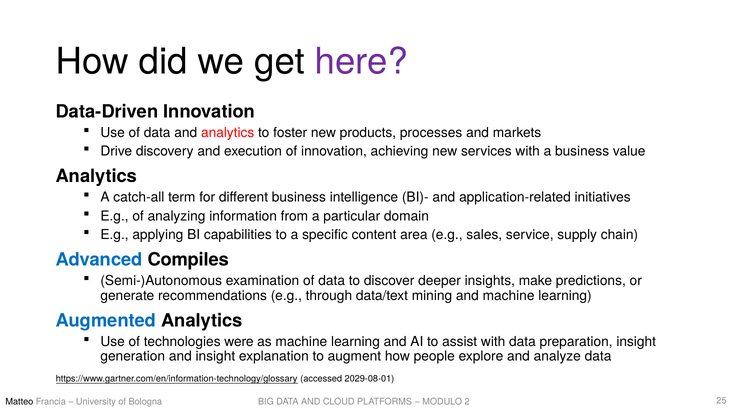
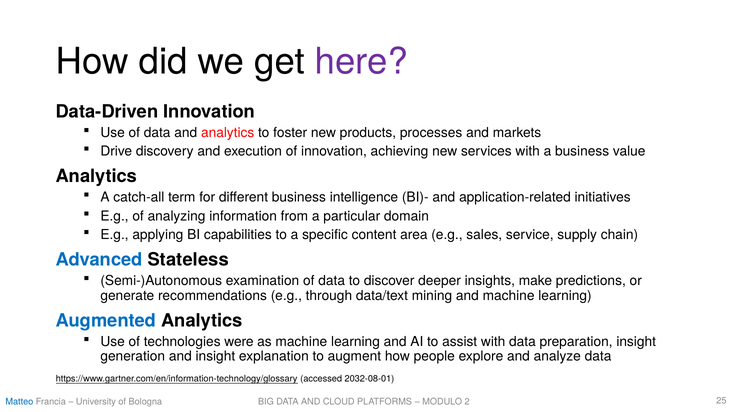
Compiles: Compiles -> Stateless (188, 259)
2029-08-01: 2029-08-01 -> 2032-08-01 (369, 379)
Matteo colour: black -> blue (19, 401)
